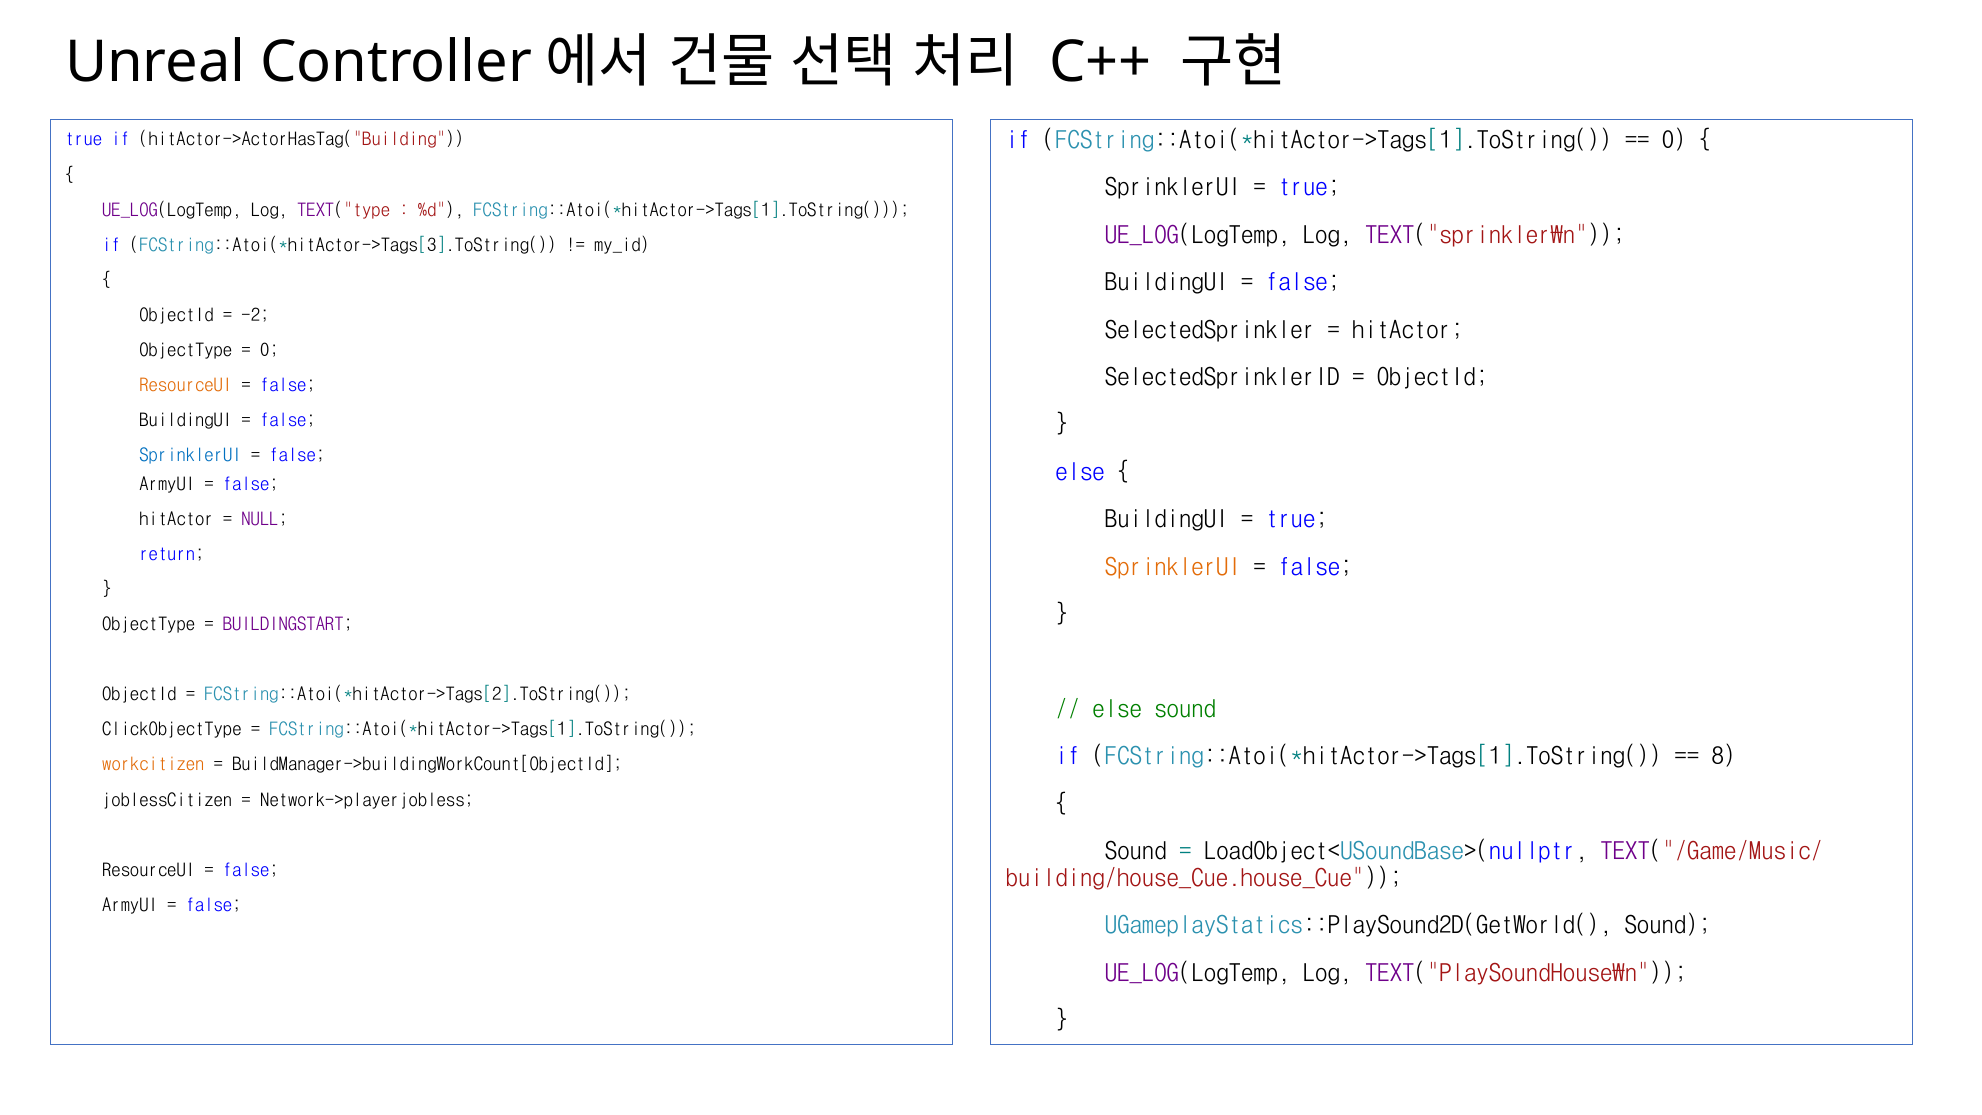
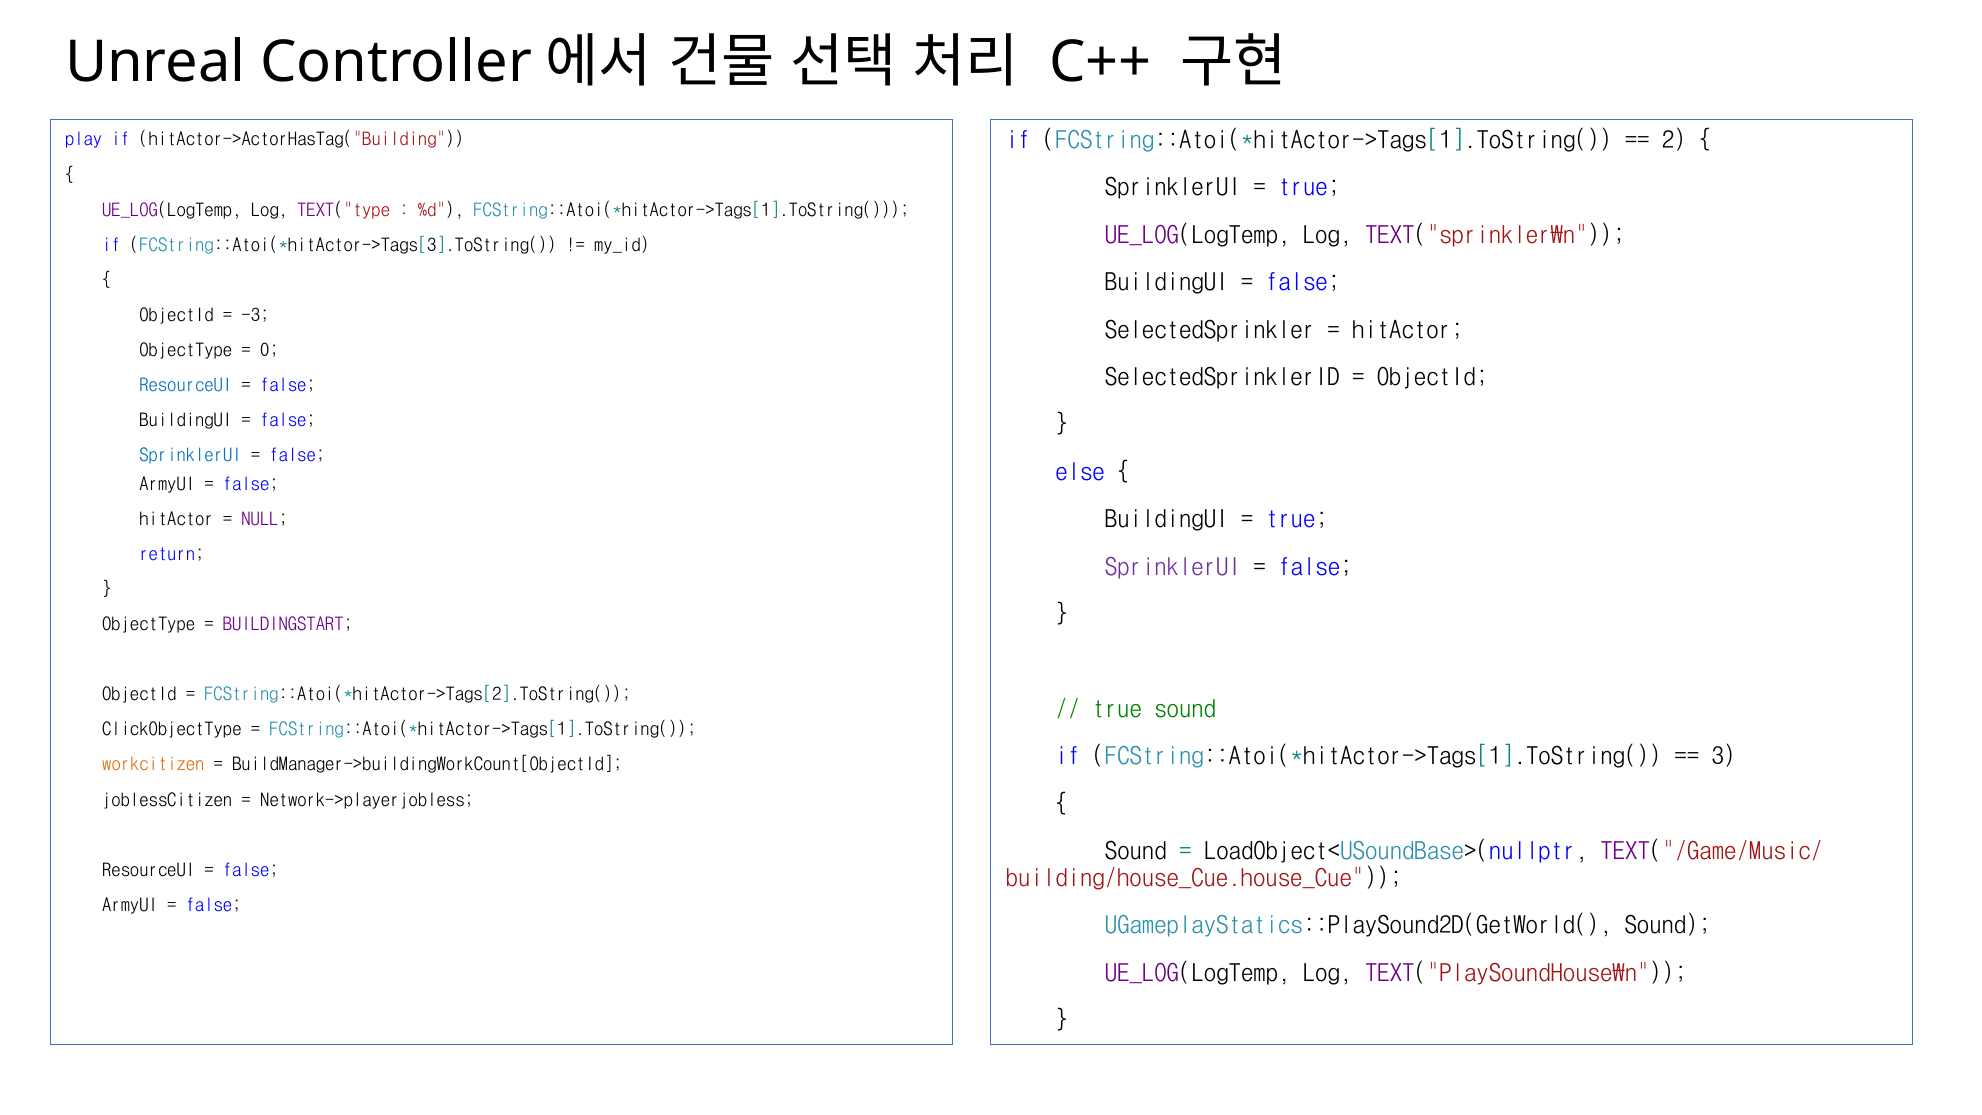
0: 0 -> 2 (1674, 140)
true: true -> play (84, 140)
-2: -2 -> -3 (255, 315)
ResourceUI colour: orange -> blue (186, 386)
SprinklerUI colour: orange -> purple (1173, 567)
else: else -> true (1117, 709)
8: 8 -> 3 (1724, 756)
